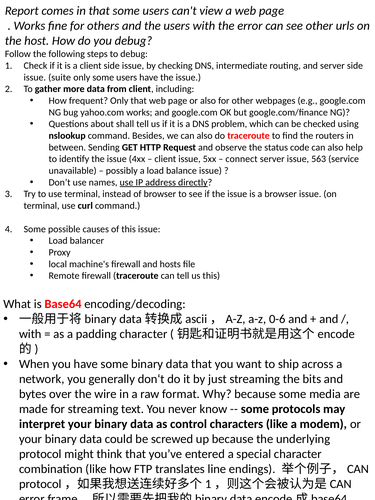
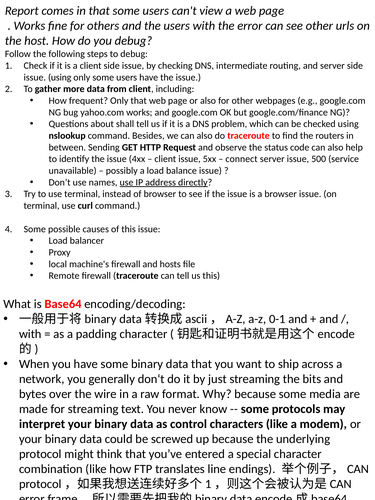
issue suite: suite -> using (60, 77)
563: 563 -> 500 (319, 159)
0-6: 0-6 -> 0-1 (277, 319)
